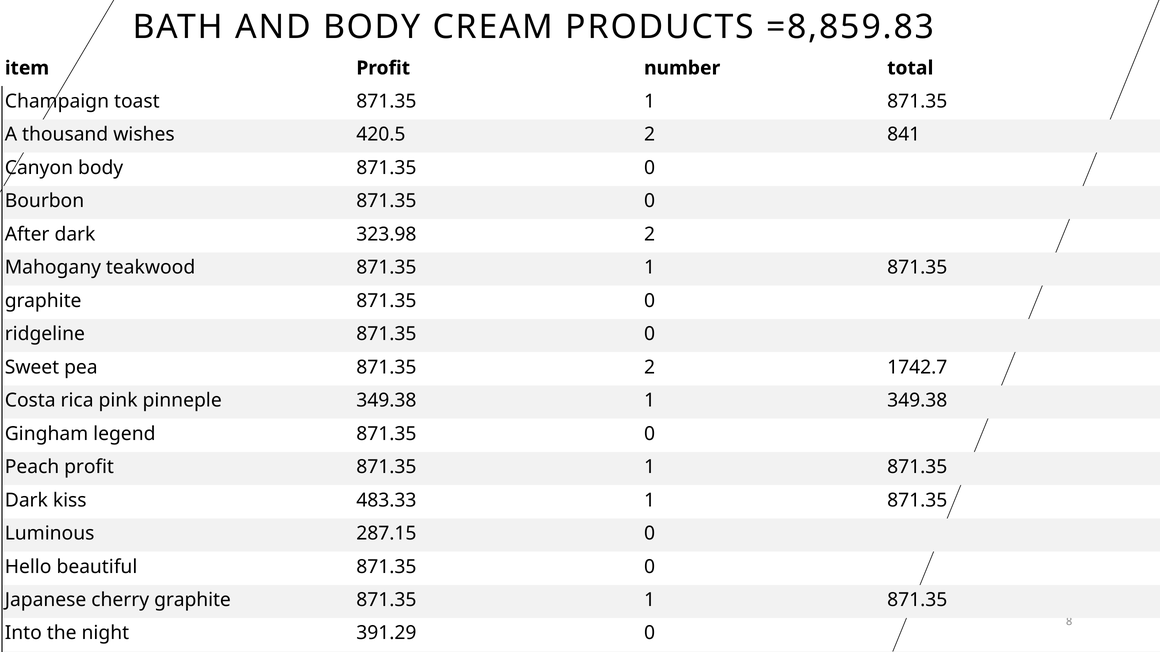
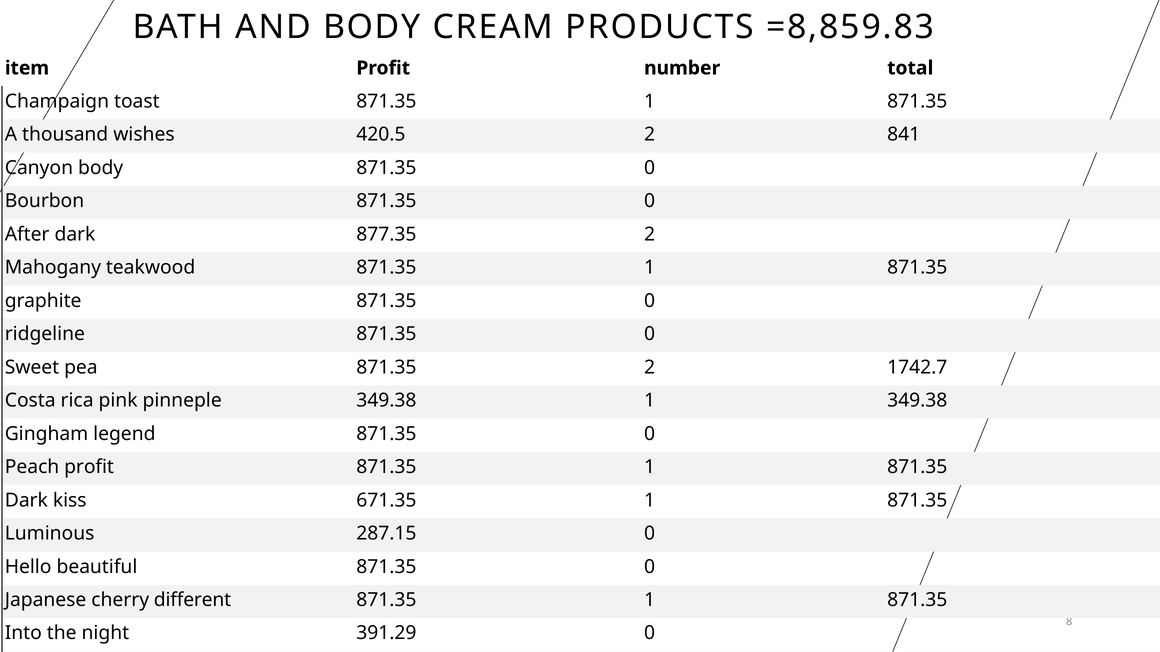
323.98: 323.98 -> 877.35 (386, 234)
483.33: 483.33 -> 671.35 (386, 501)
cherry graphite: graphite -> different (193, 600)
